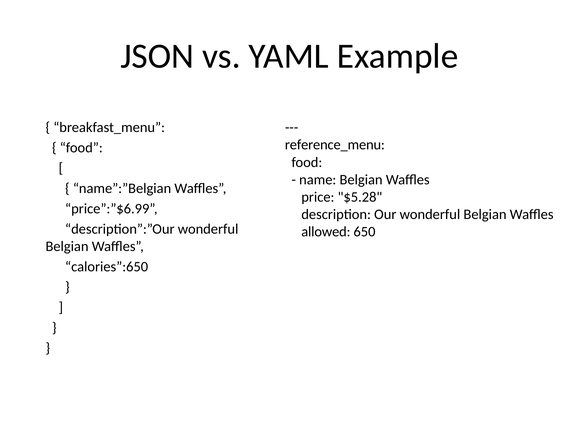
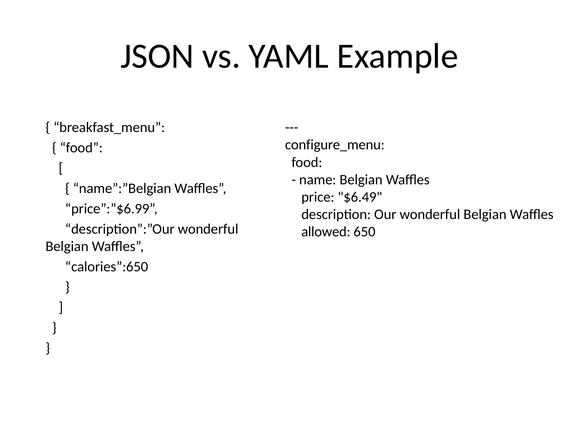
reference_menu: reference_menu -> configure_menu (335, 145)
$5.28: $5.28 -> $6.49 (360, 197)
